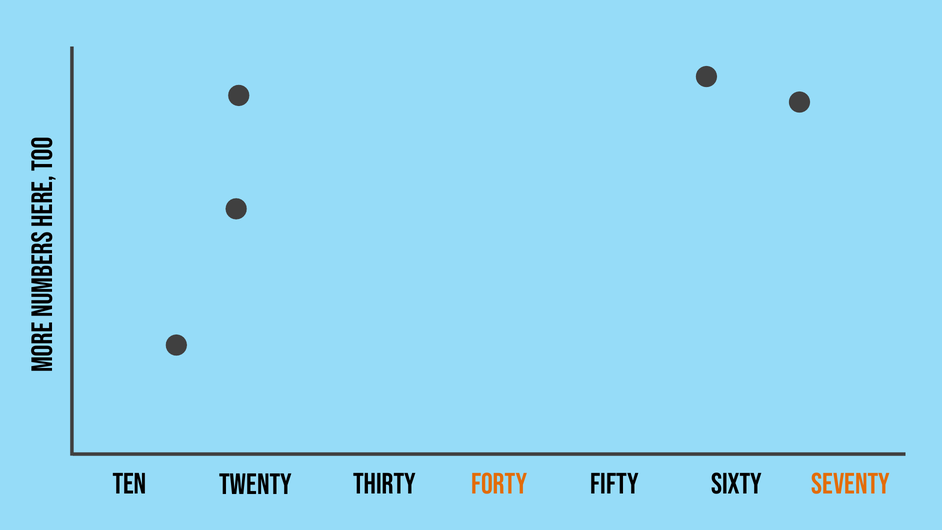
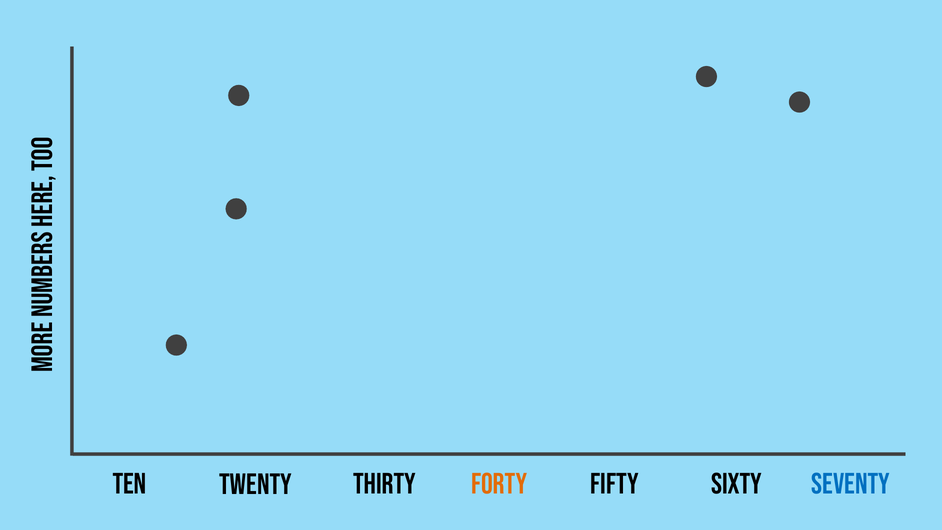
SEVENTY colour: orange -> blue (851, 484)
